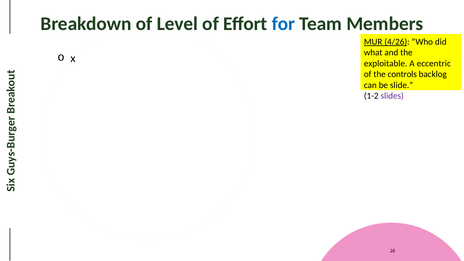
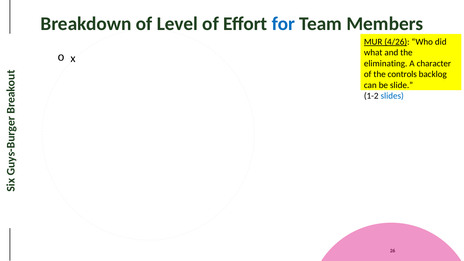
exploitable: exploitable -> eliminating (386, 63)
eccentric: eccentric -> character (434, 63)
slides colour: purple -> blue (392, 96)
